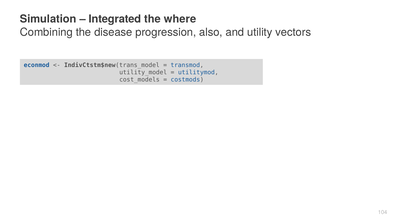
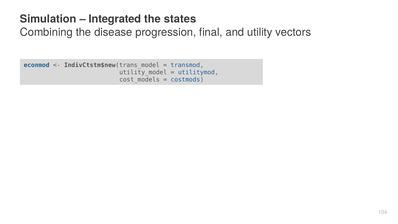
where: where -> states (180, 19)
also: also -> final (211, 32)
